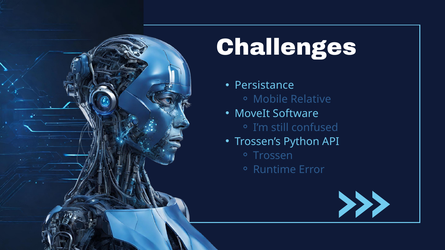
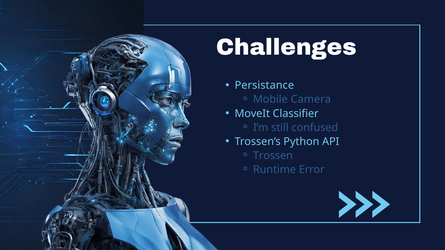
Relative: Relative -> Camera (311, 100)
Software: Software -> Classifier (296, 114)
